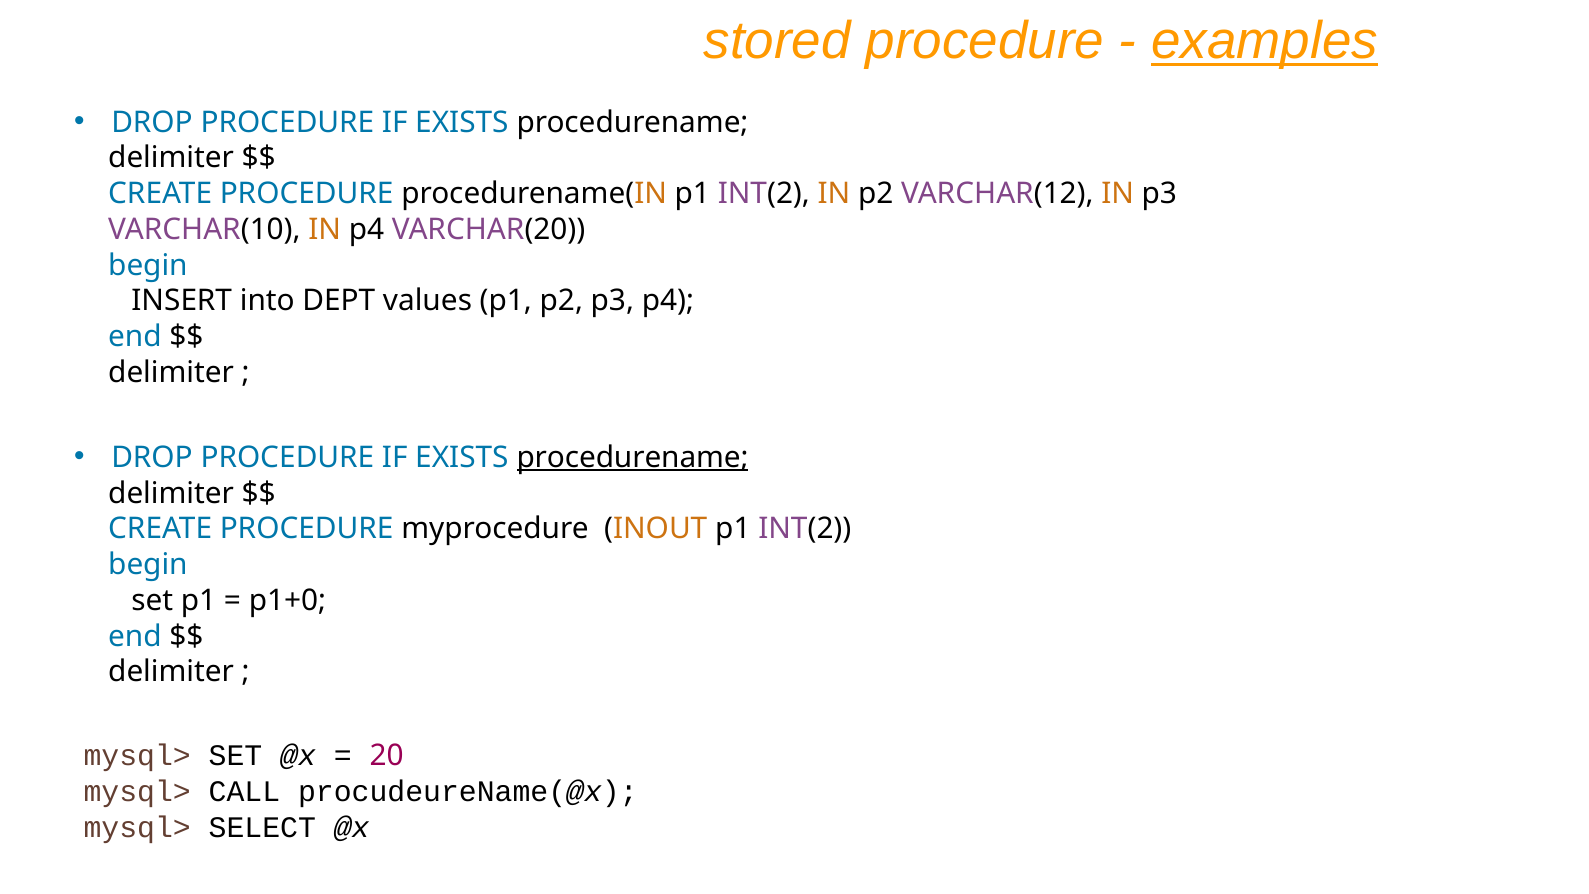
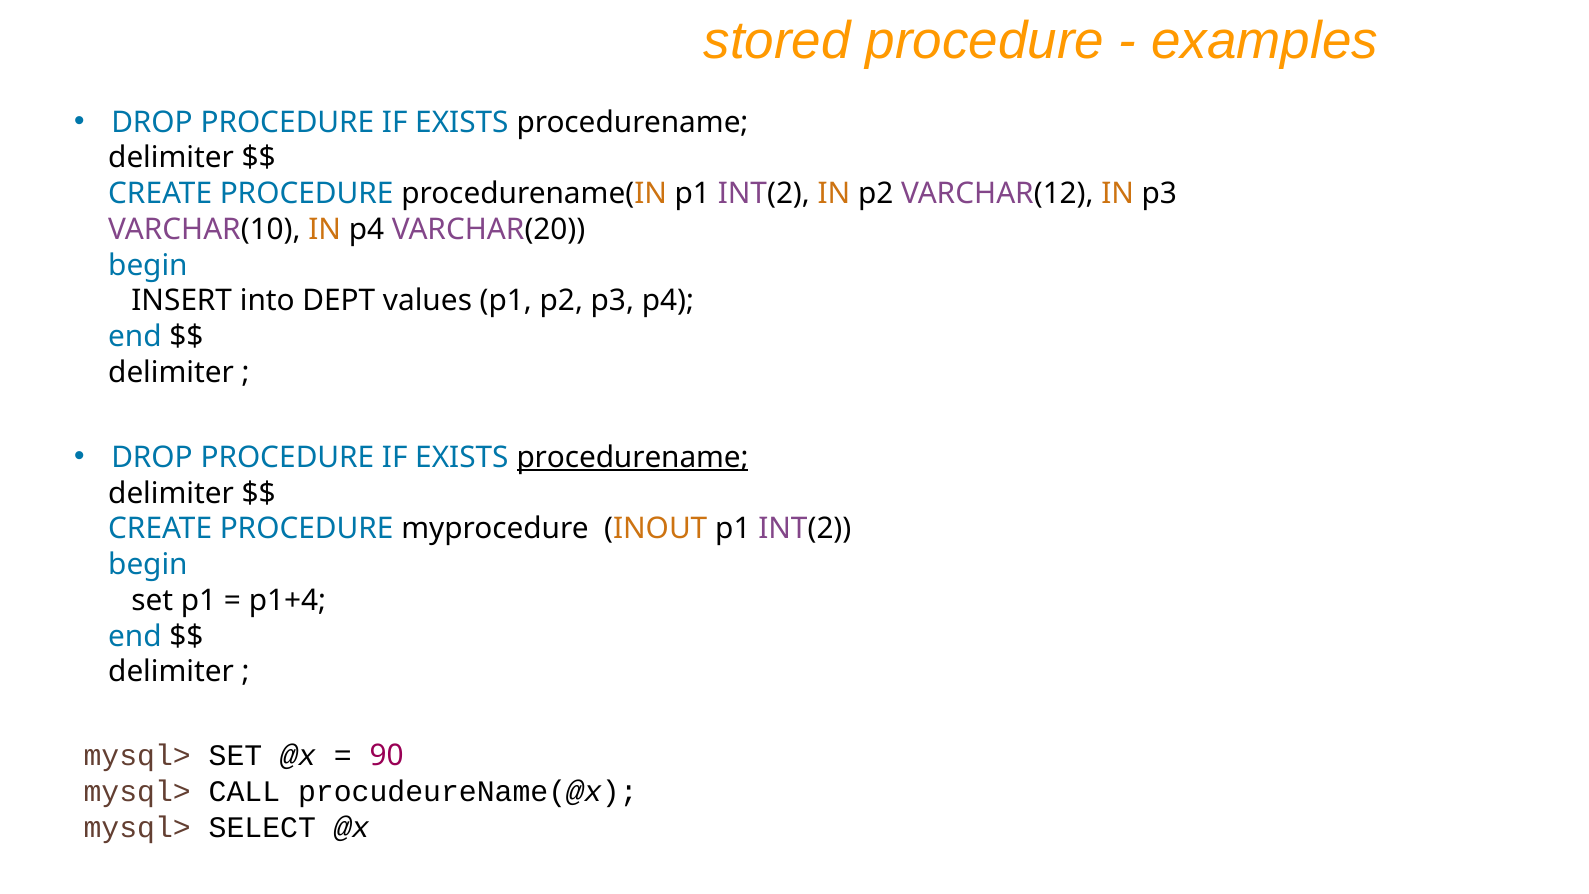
examples underline: present -> none (1265, 41)
p1+0: p1+0 -> p1+4 (287, 600)
20: 20 -> 90 (387, 756)
